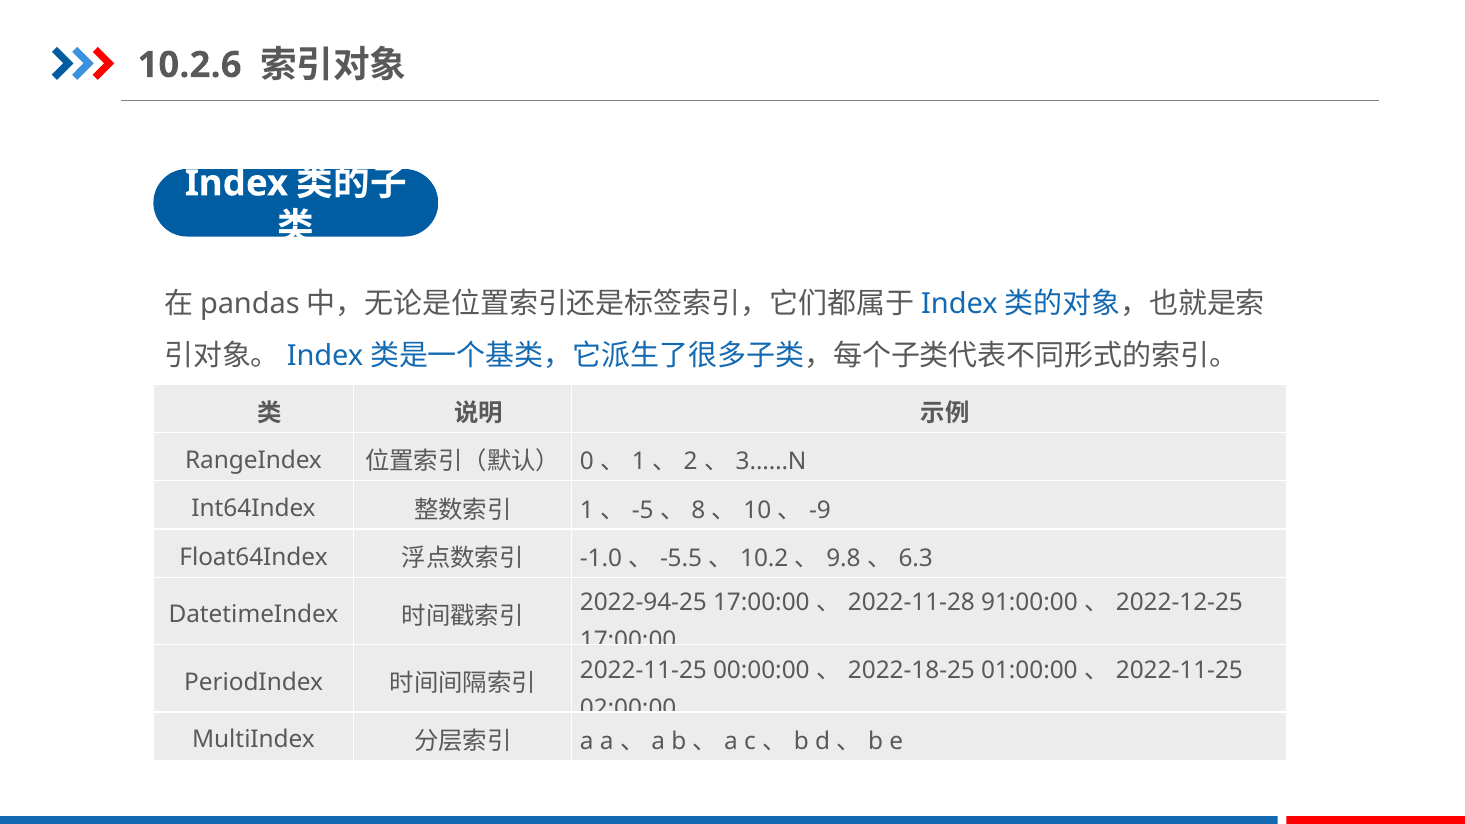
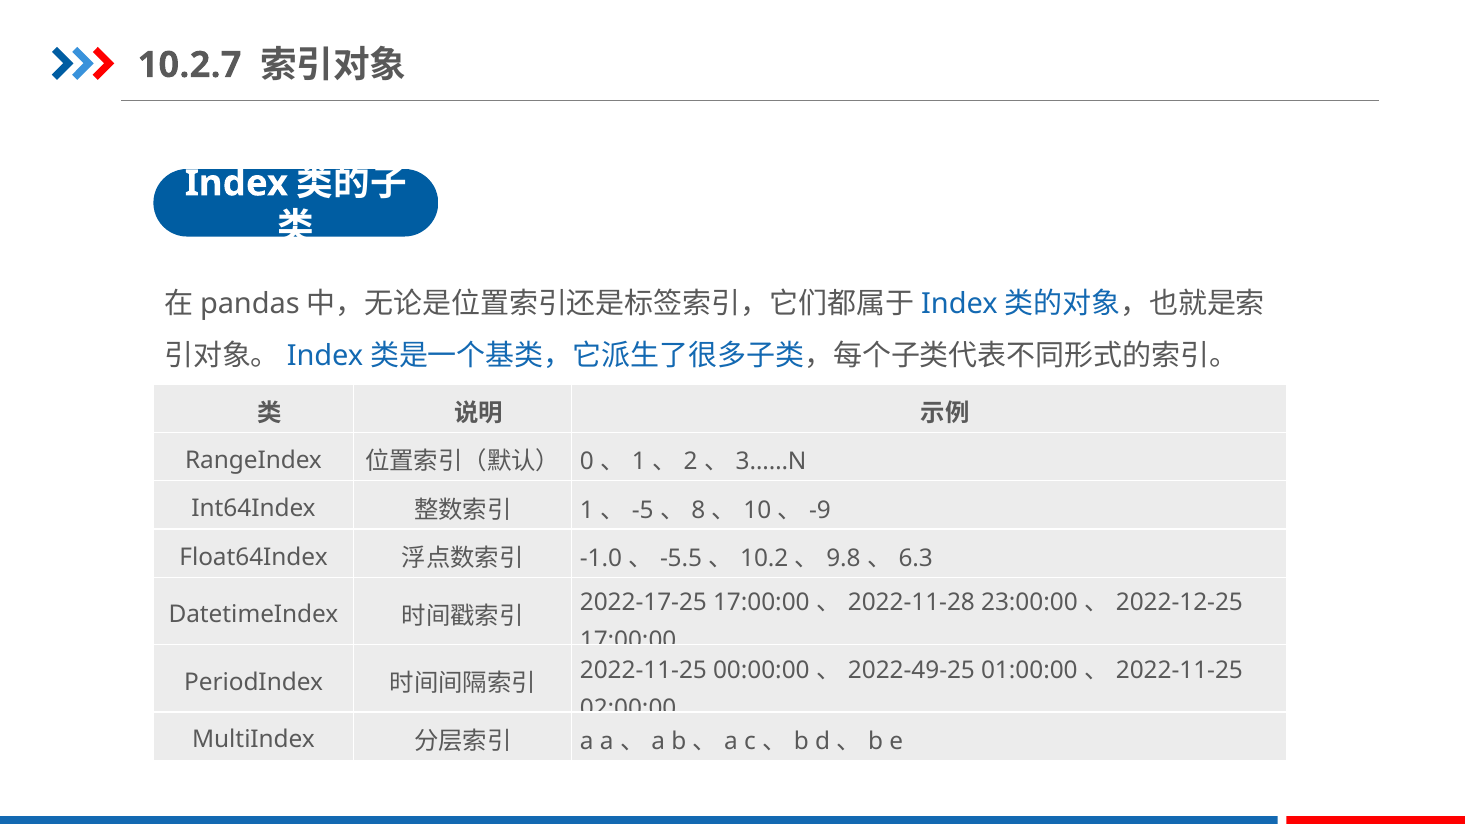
10.2.6: 10.2.6 -> 10.2.7 (190, 65)
2022-94-25: 2022-94-25 -> 2022-17-25 (643, 603)
91:00:00: 91:00:00 -> 23:00:00 (1029, 603)
2022-18-25: 2022-18-25 -> 2022-49-25 (911, 670)
